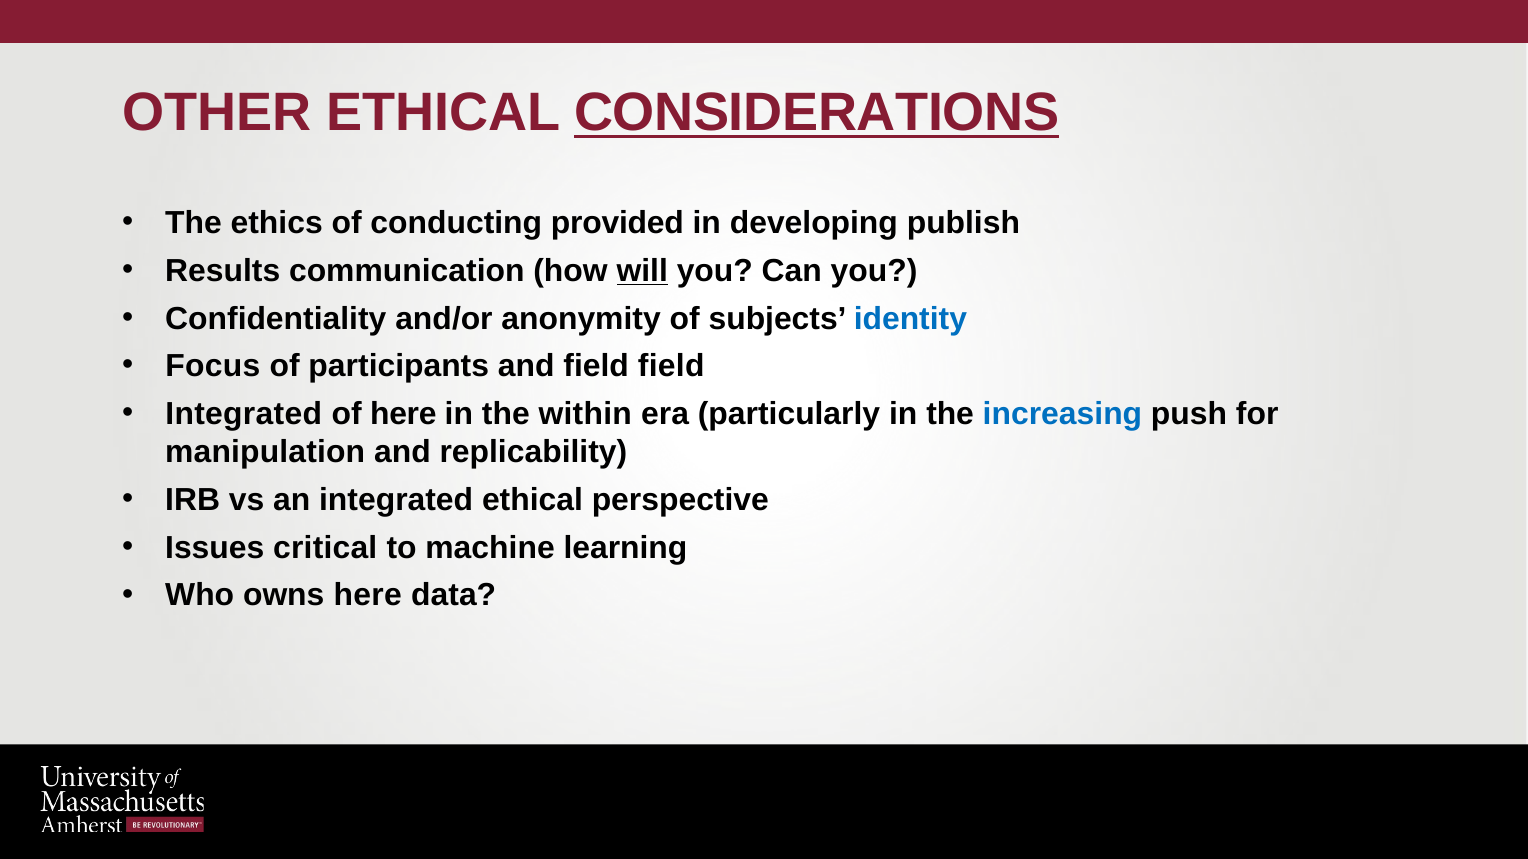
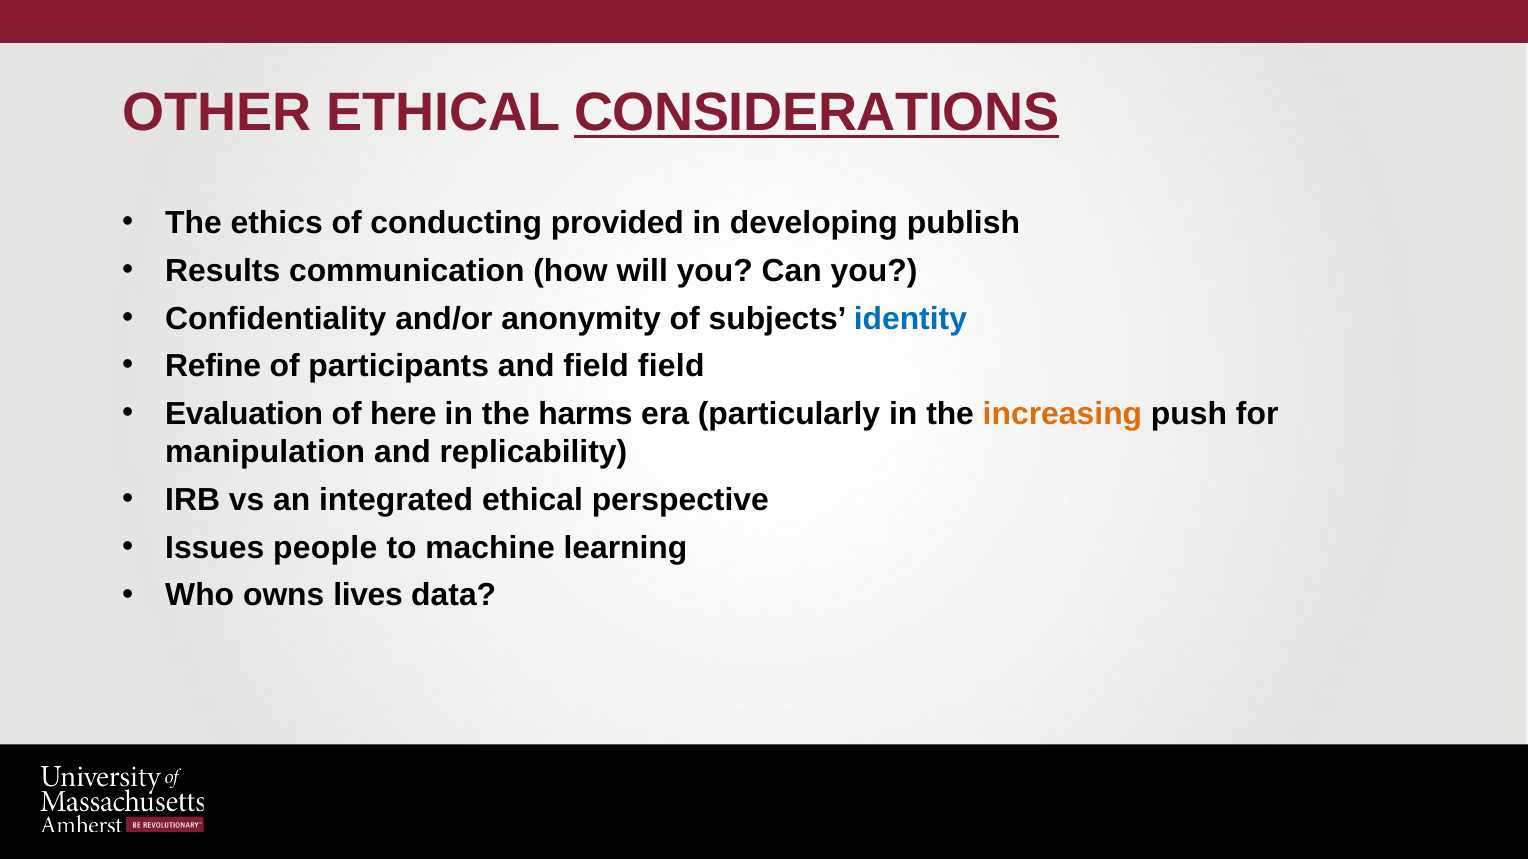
will underline: present -> none (642, 271)
Focus: Focus -> Refine (213, 366)
Integrated: Integrated -> Evaluation (244, 414)
within: within -> harms (586, 414)
increasing colour: blue -> orange (1062, 414)
critical: critical -> people (325, 548)
owns here: here -> lives (368, 596)
